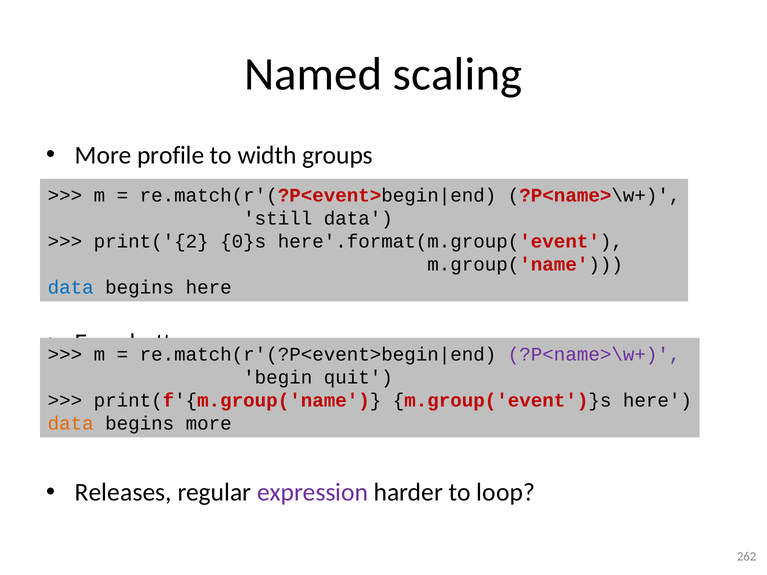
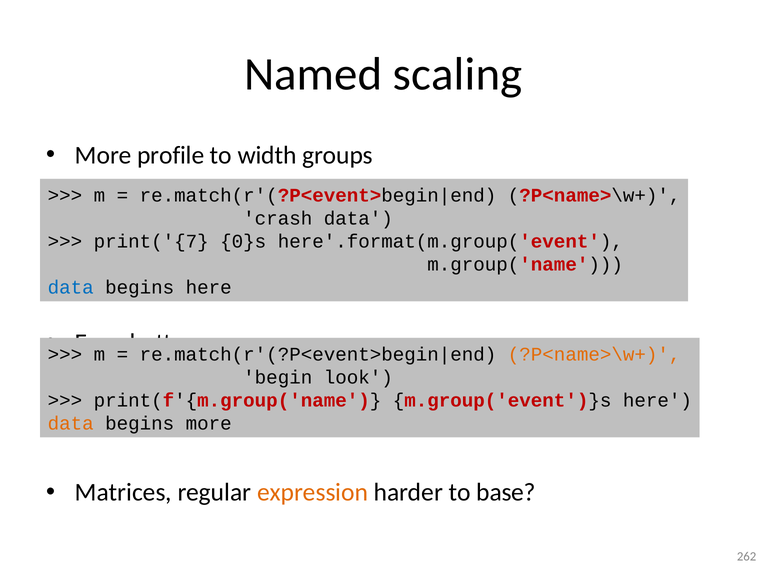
still: still -> crash (278, 219)
print('{2: print('{2 -> print('{7 (151, 242)
?P<name>\w+ colour: purple -> orange (594, 355)
quit: quit -> look (358, 378)
Releases: Releases -> Matrices (123, 493)
expression colour: purple -> orange (313, 493)
loop: loop -> base (506, 493)
